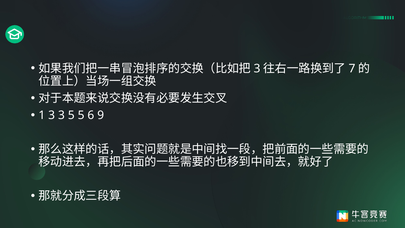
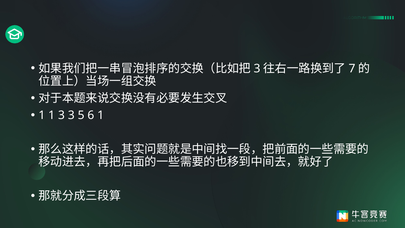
1 3: 3 -> 1 (52, 115)
3 5: 5 -> 3 (71, 115)
6 9: 9 -> 1 (101, 115)
